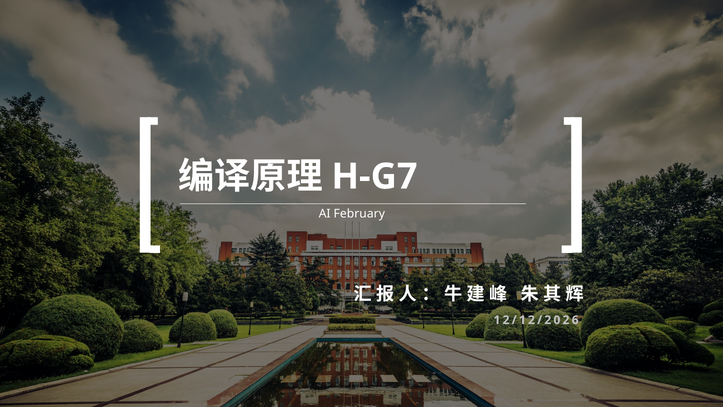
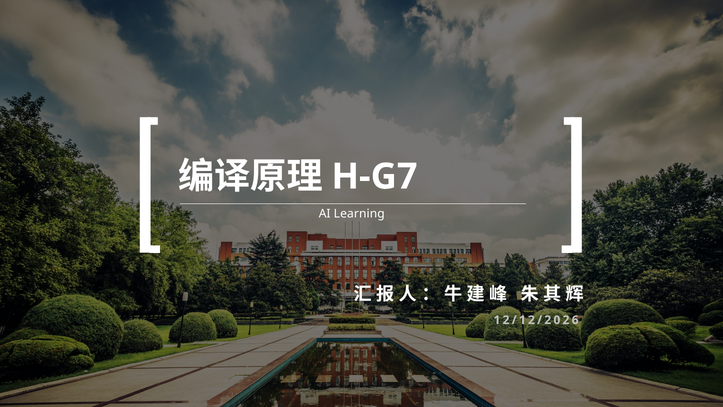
February: February -> Learning (359, 214)
